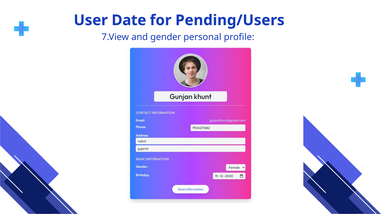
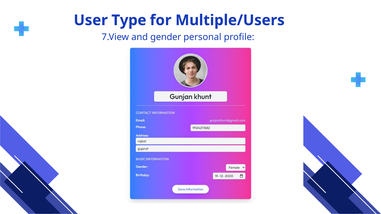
Date: Date -> Type (129, 20)
Pending/Users: Pending/Users -> Multiple/Users (230, 20)
